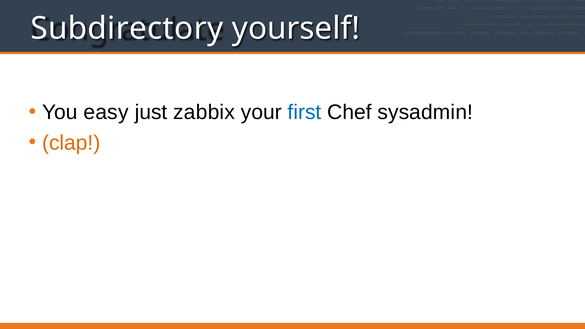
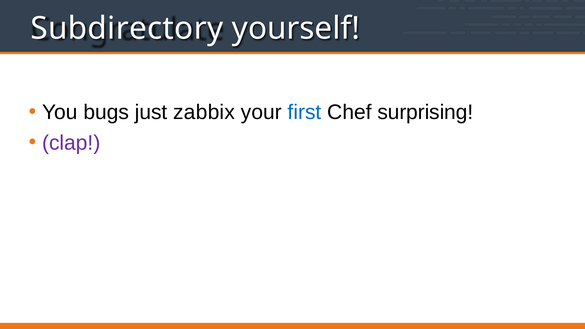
easy: easy -> bugs (106, 112)
sysadmin: sysadmin -> surprising (425, 112)
clap colour: orange -> purple (71, 143)
